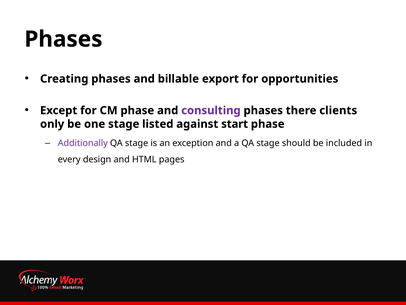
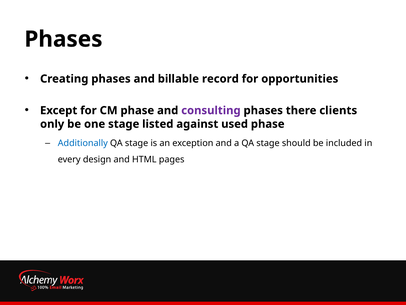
export: export -> record (220, 79)
start: start -> used (235, 124)
Additionally colour: purple -> blue (83, 143)
